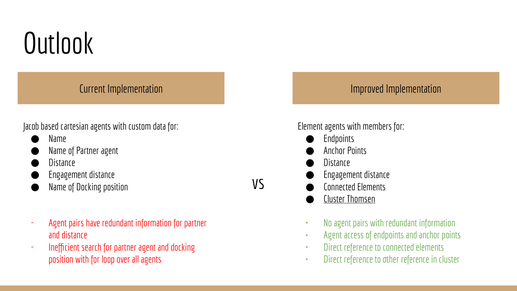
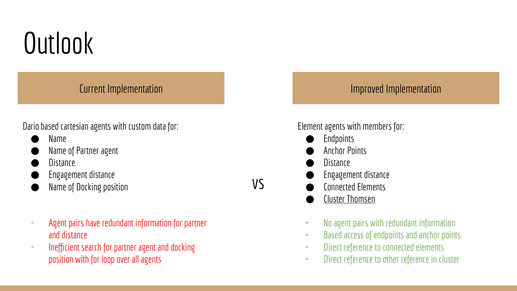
Jacob: Jacob -> Dario (31, 127)
Agent: Agent -> Based (333, 235)
